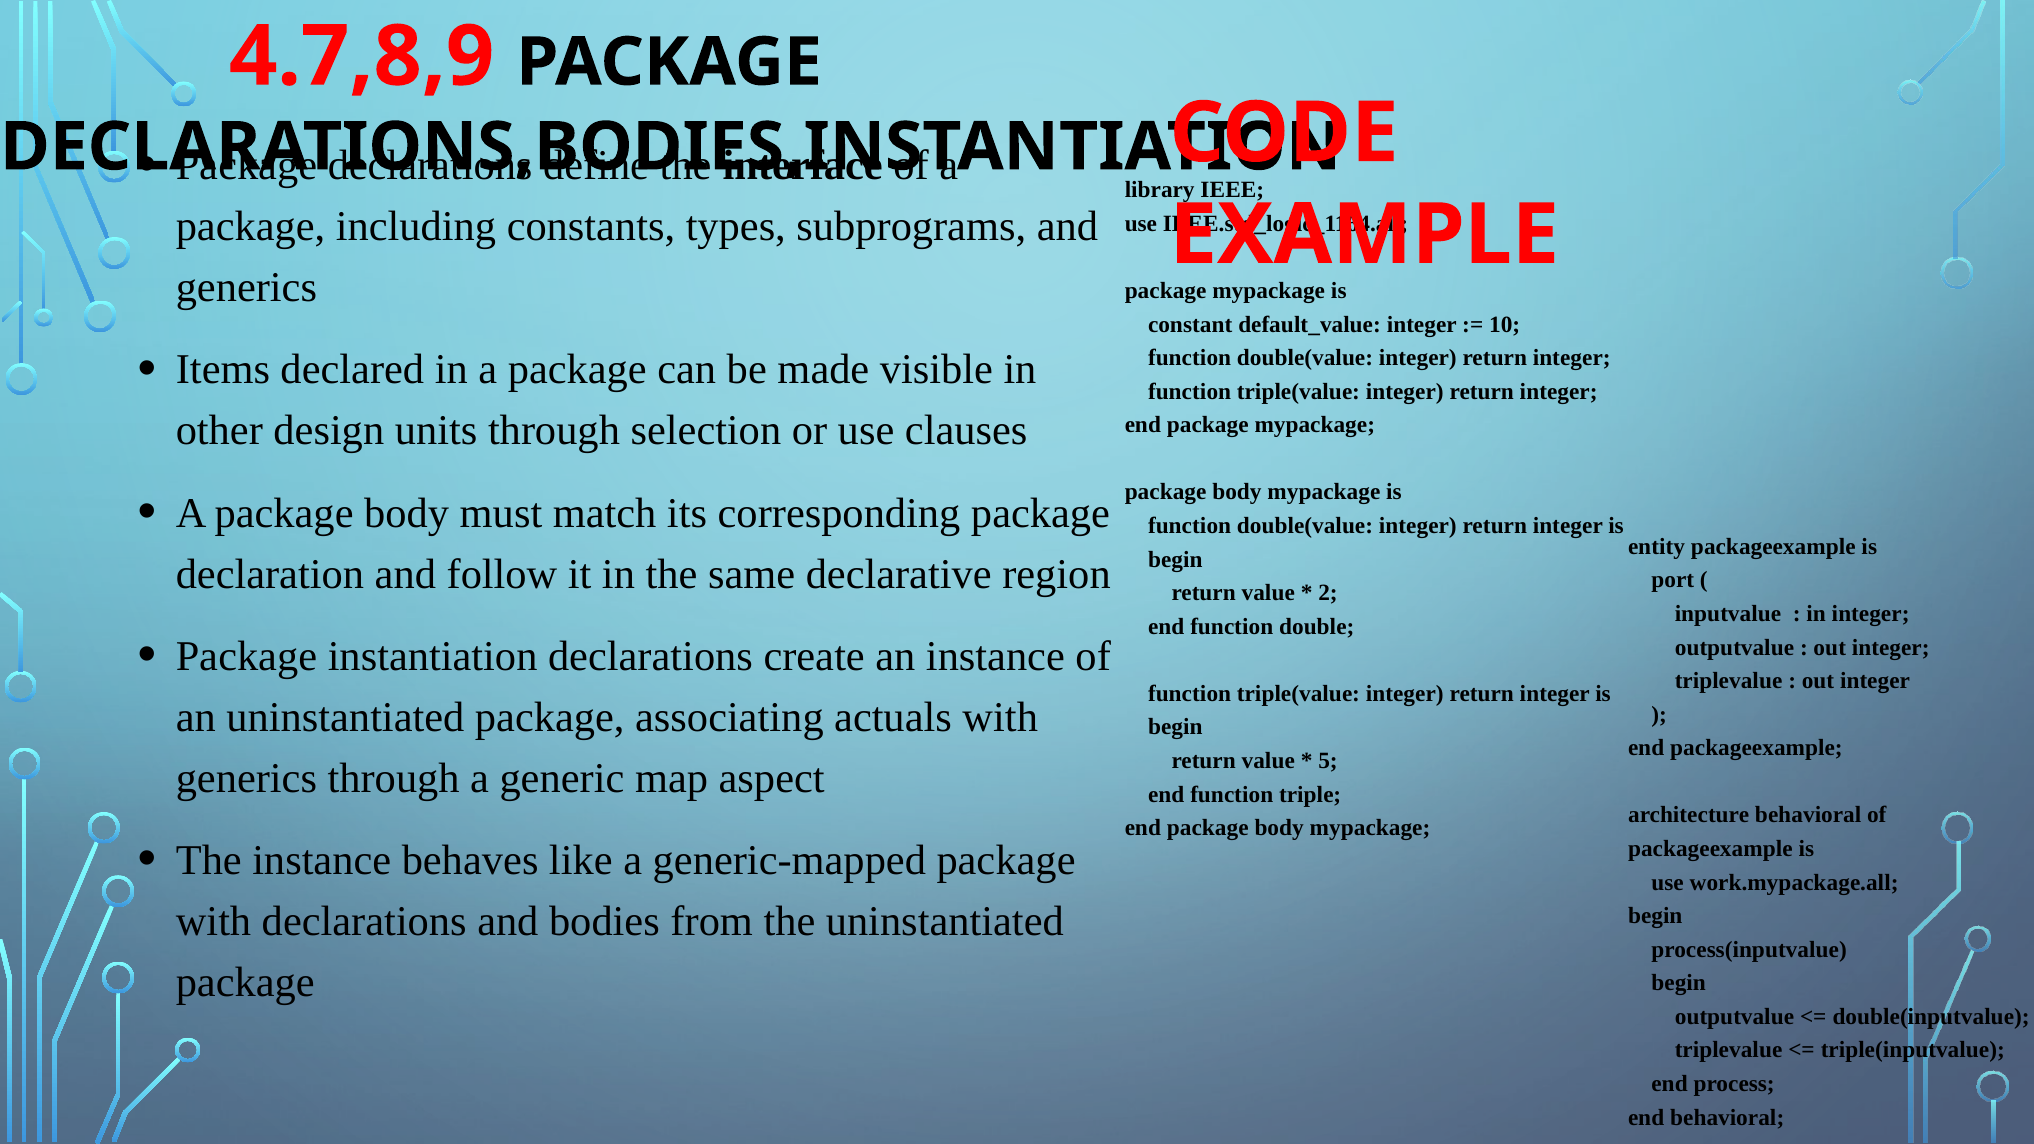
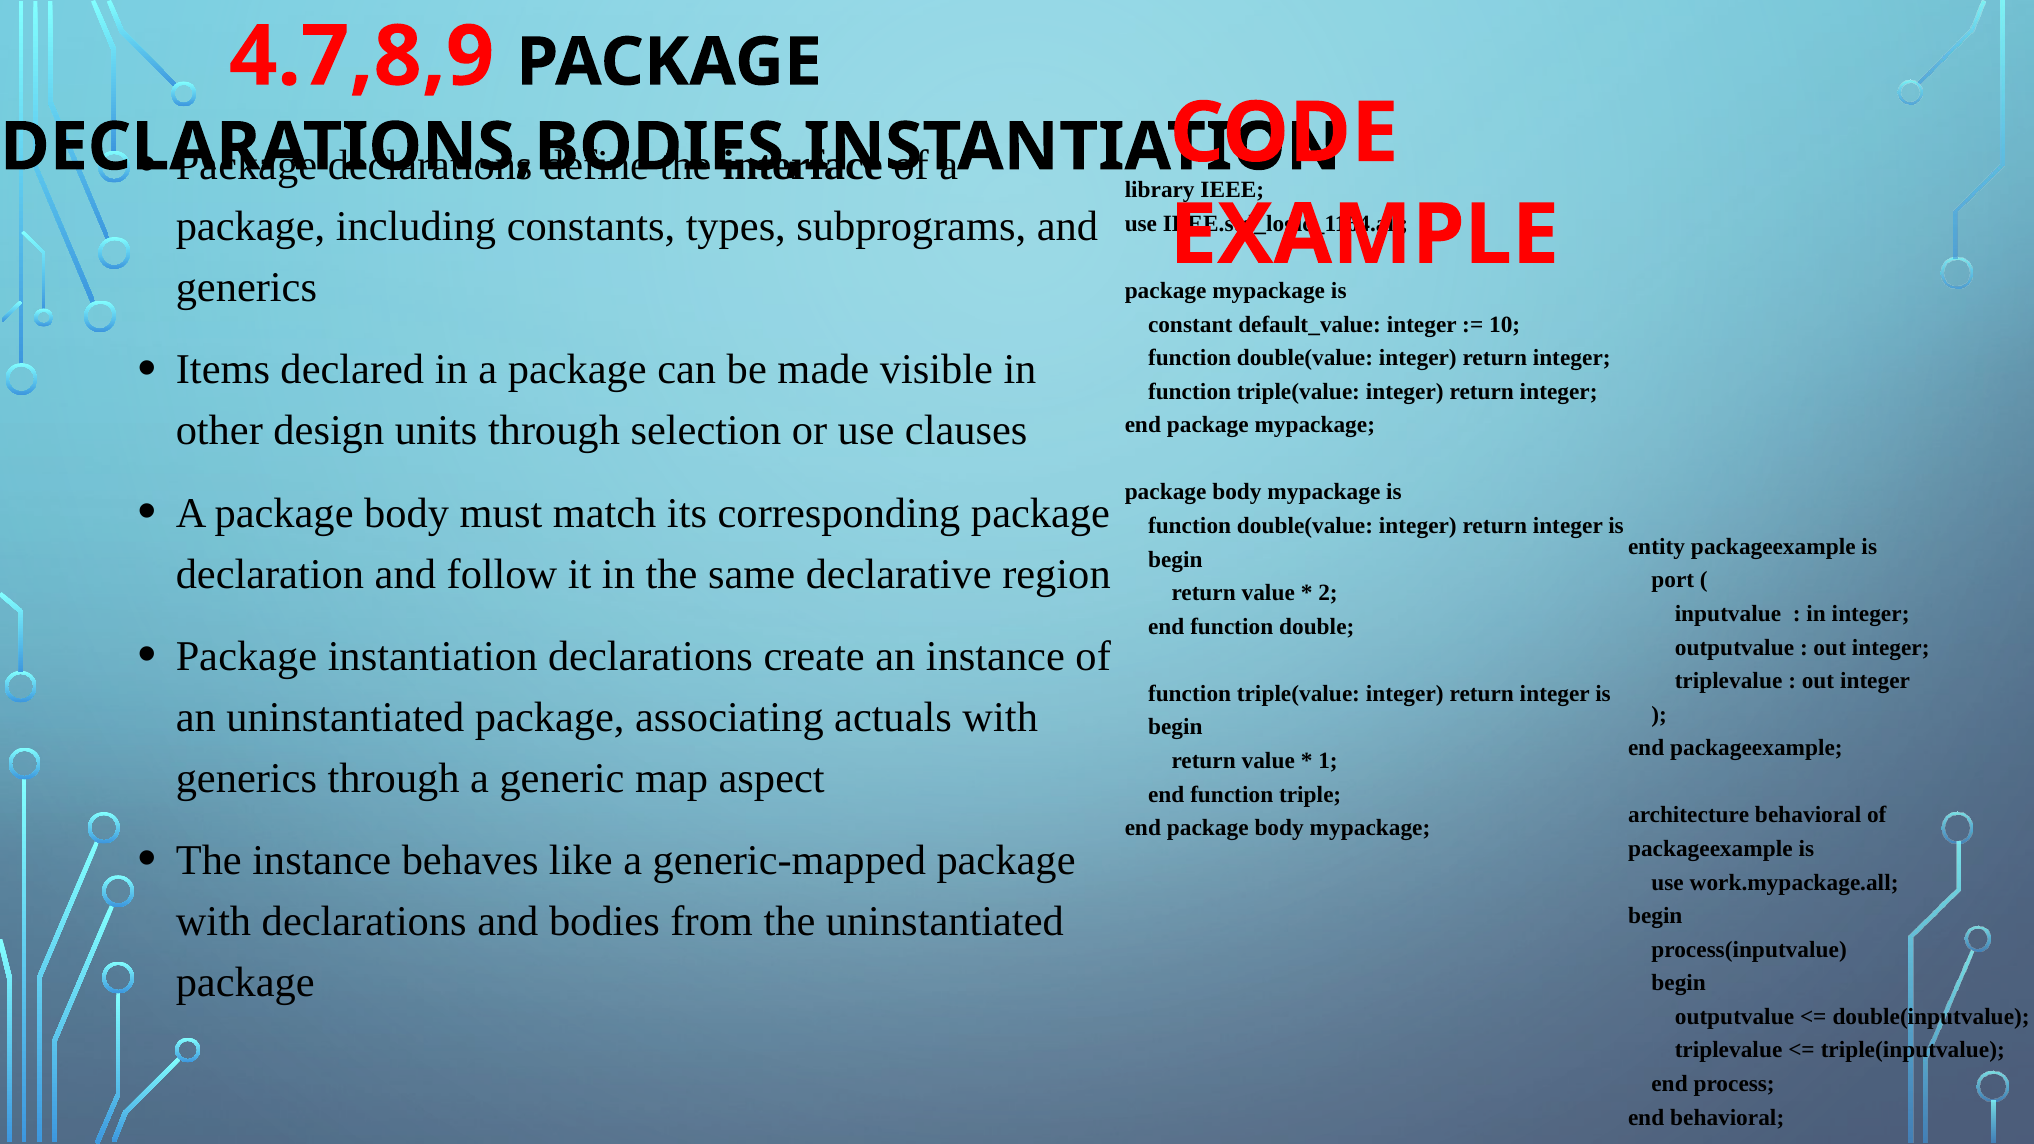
5: 5 -> 1 (1328, 761)
